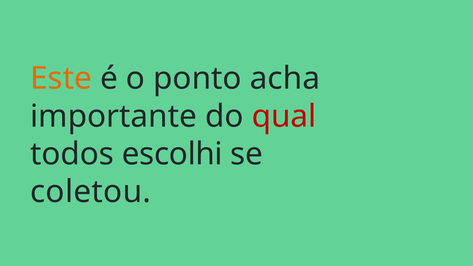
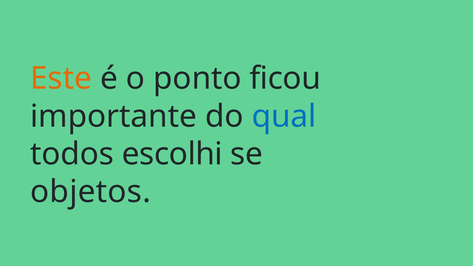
acha: acha -> ficou (285, 78)
qual colour: red -> blue (284, 116)
coletou: coletou -> objetos (91, 192)
